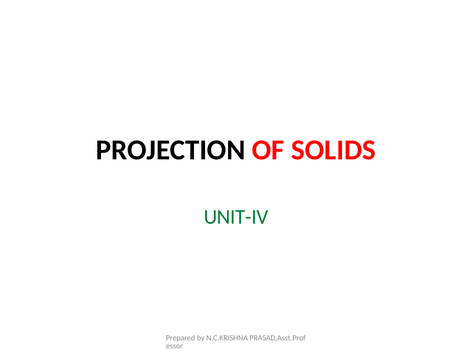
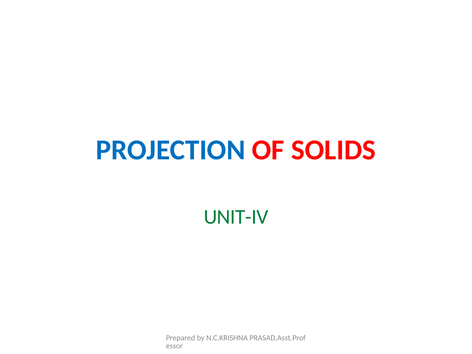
PROJECTION colour: black -> blue (171, 150)
